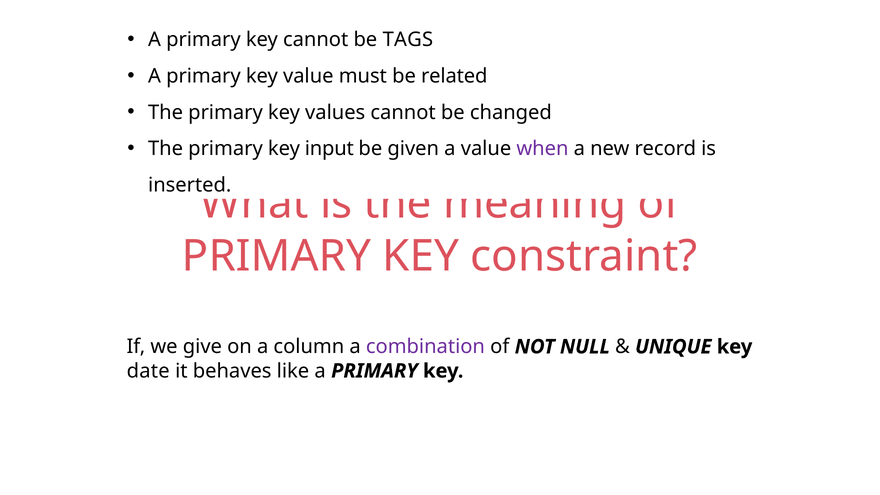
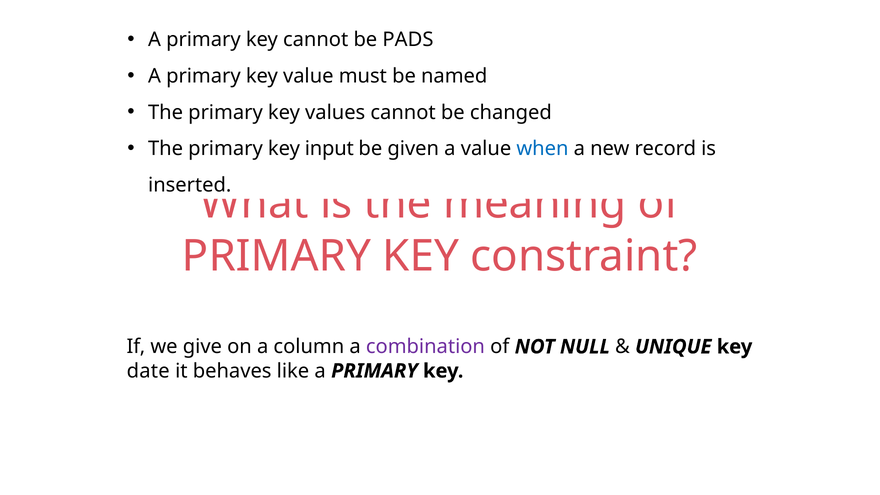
TAGS: TAGS -> PADS (408, 40)
related: related -> named (454, 76)
when colour: purple -> blue (542, 149)
